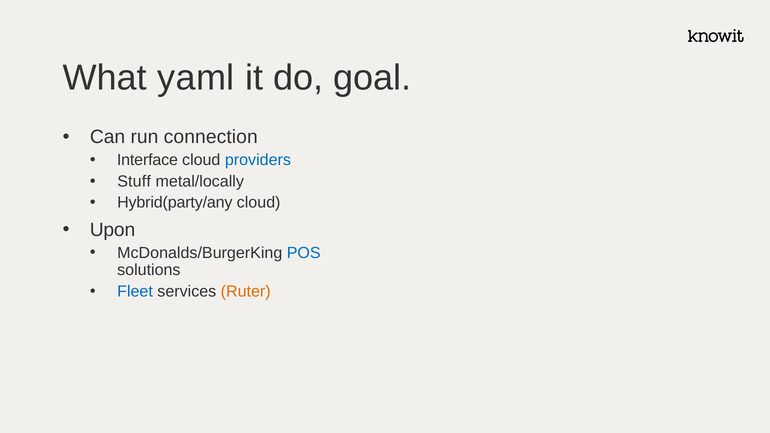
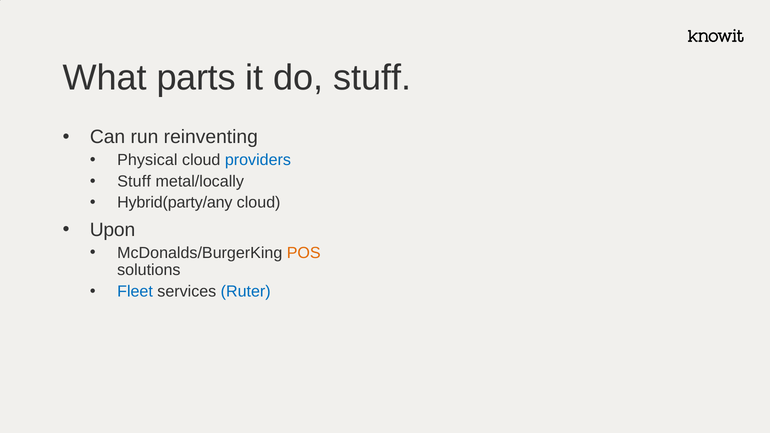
yaml: yaml -> parts (196, 78)
do goal: goal -> stuff (372, 78)
connection: connection -> reinventing (211, 137)
Interface: Interface -> Physical (147, 160)
POS colour: blue -> orange (304, 253)
Ruter colour: orange -> blue (246, 292)
